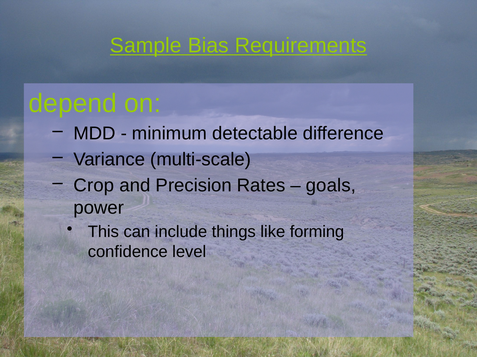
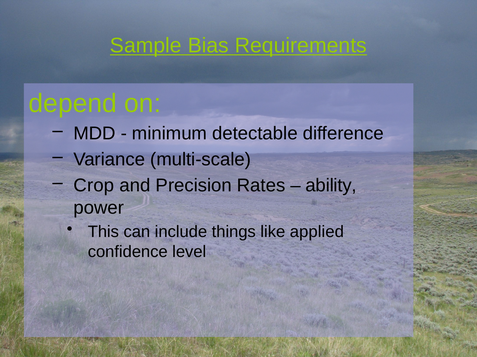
goals: goals -> ability (331, 186)
forming: forming -> applied (317, 232)
